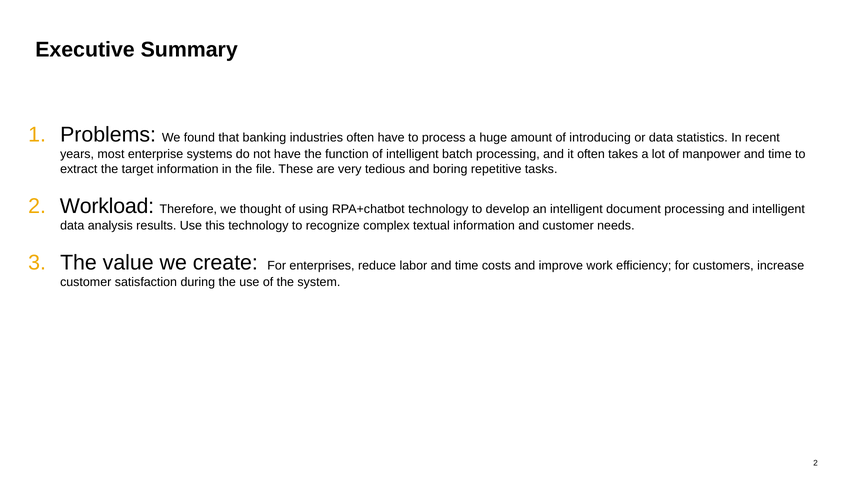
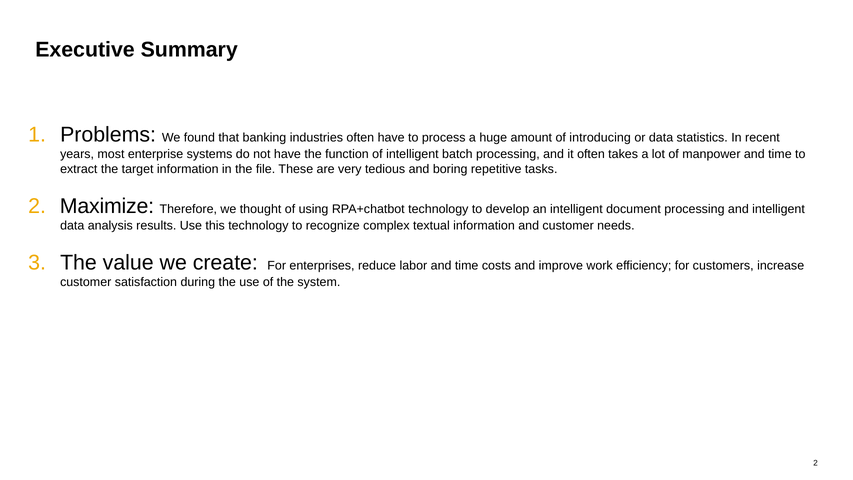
Workload: Workload -> Maximize (107, 206)
